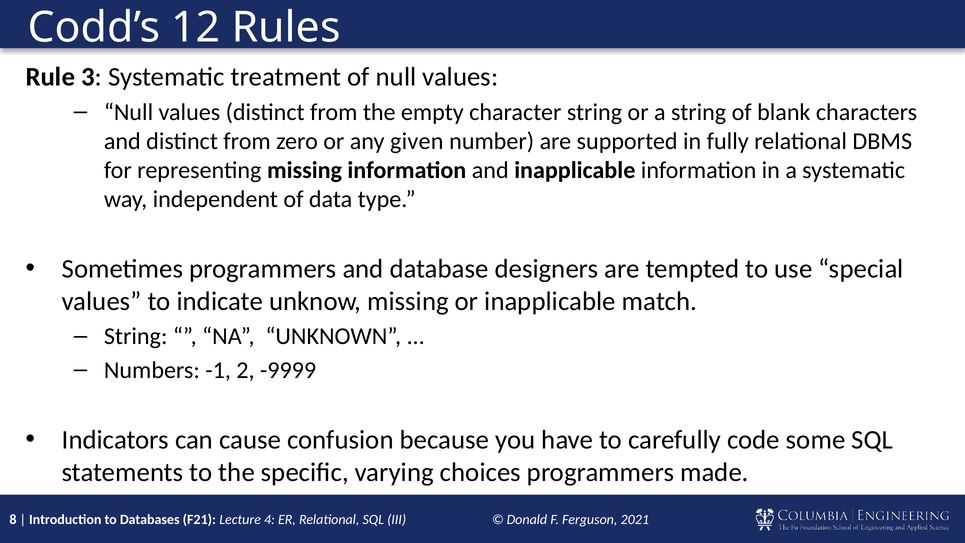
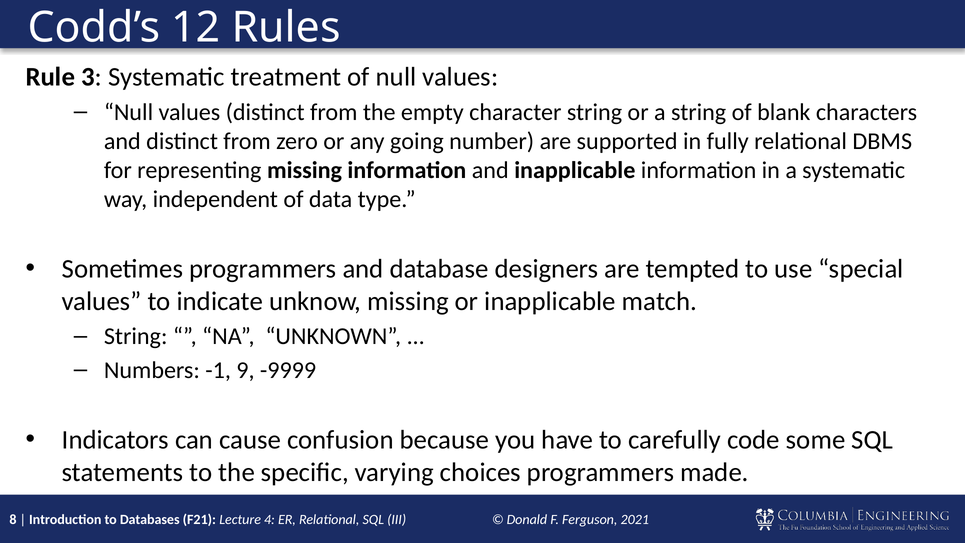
given: given -> going (417, 141)
2: 2 -> 9 (245, 370)
